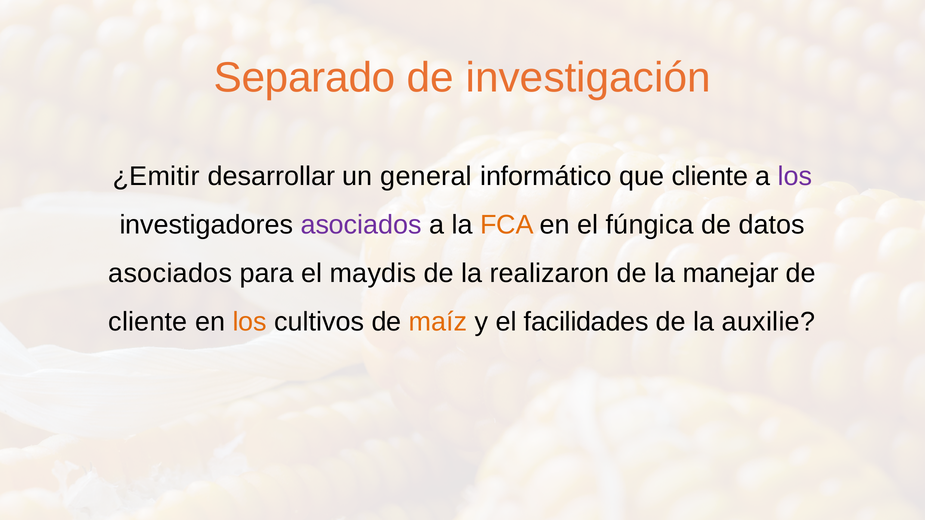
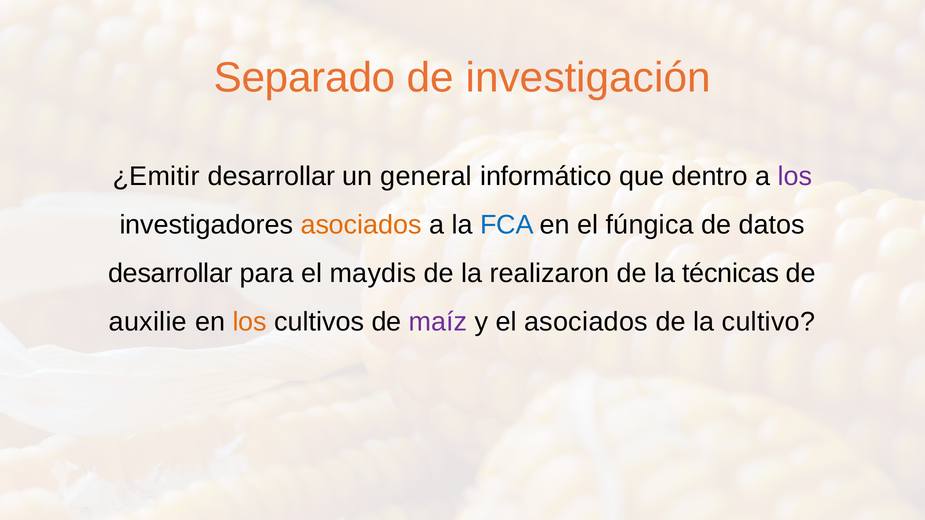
que cliente: cliente -> dentro (710, 176)
asociados colour: purple -> orange (361, 225)
FCA colour: orange -> blue (507, 225)
asociados: asociados -> desarrollar (171, 273)
manejar: manejar -> técnicas (731, 273)
cliente: cliente -> auxilie (148, 322)
maíz colour: orange -> purple (438, 322)
el facilidades: facilidades -> asociados (586, 322)
auxilie: auxilie -> cultivo (768, 322)
